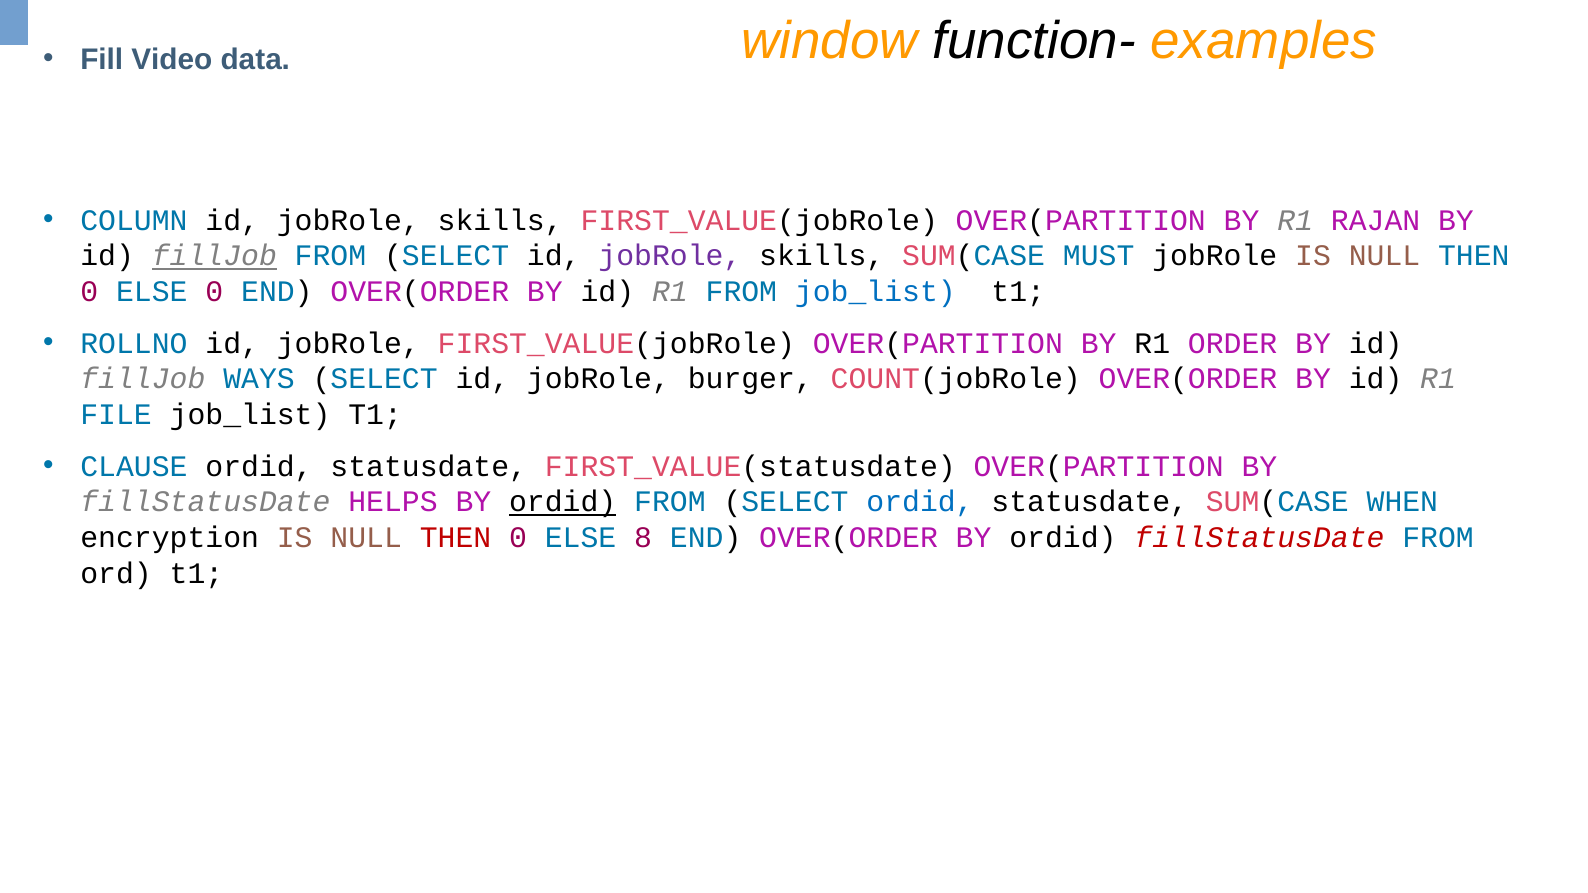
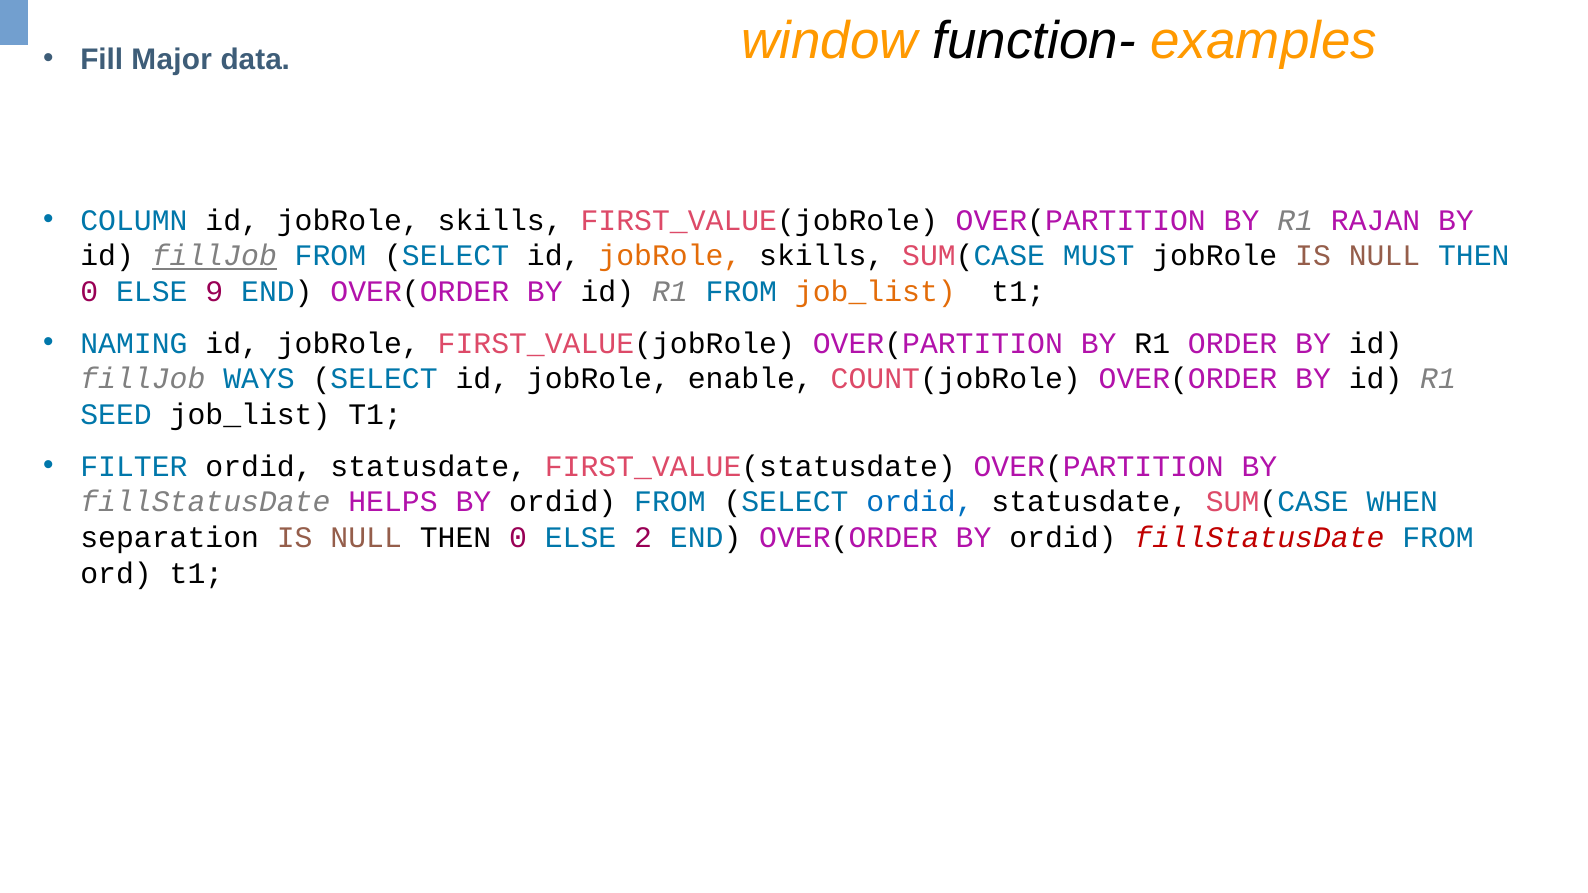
Video: Video -> Major (172, 60)
jobRole colour: purple -> orange (670, 256)
ELSE 0: 0 -> 9 (214, 292)
job_list colour: blue -> orange (875, 292)
ROLLNO: ROLLNO -> NAMING (134, 343)
burger: burger -> enable (750, 379)
FILE: FILE -> SEED (116, 415)
CLAUSE: CLAUSE -> FILTER (134, 466)
ordid underline: present -> none (563, 502)
encryption: encryption -> separation (170, 538)
THEN colour: red -> black (456, 538)
8: 8 -> 2 (643, 538)
